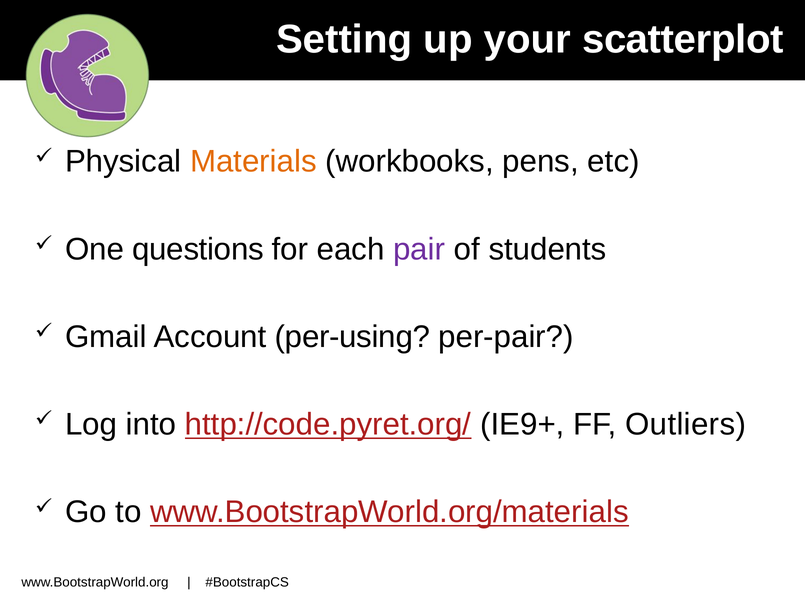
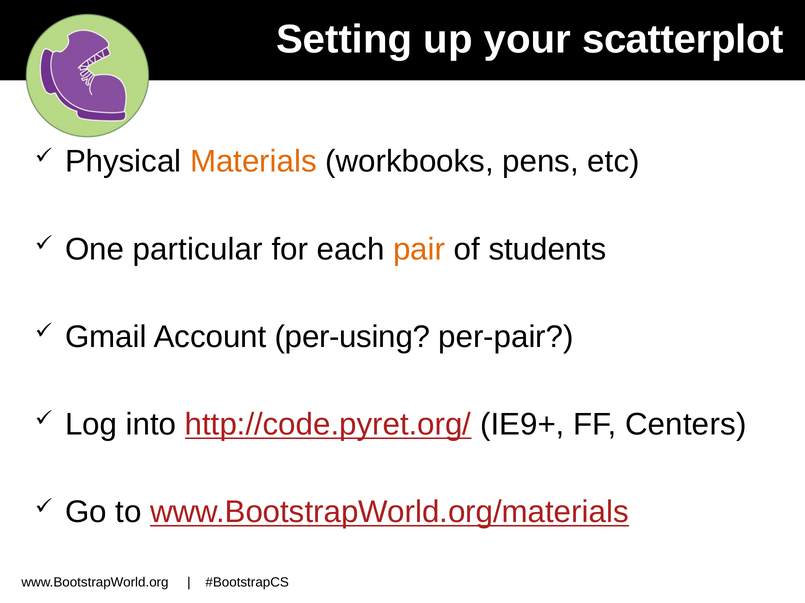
questions: questions -> particular (198, 250)
pair colour: purple -> orange (419, 250)
Outliers: Outliers -> Centers (686, 425)
